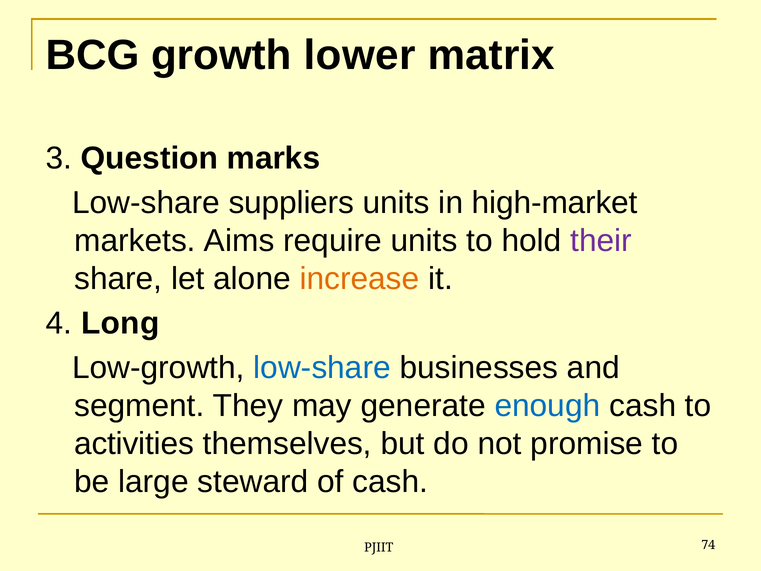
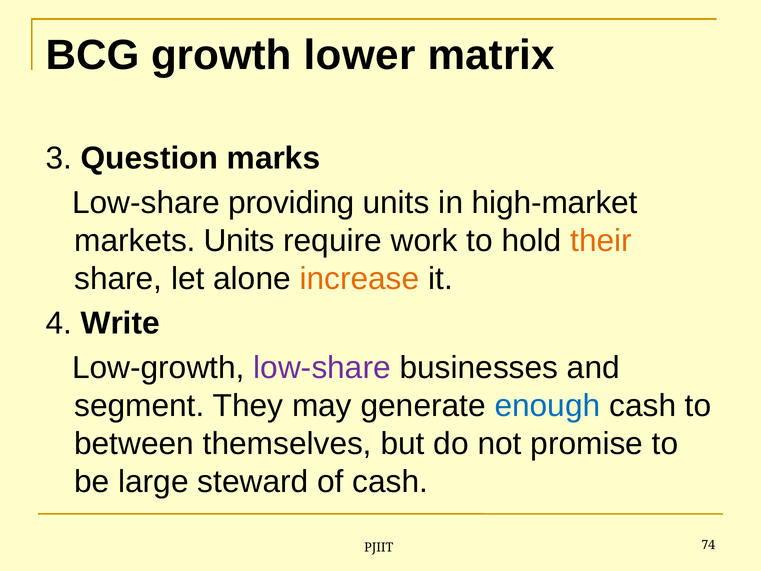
suppliers: suppliers -> providing (291, 203)
markets Aims: Aims -> Units (239, 241)
require units: units -> work (424, 241)
their colour: purple -> orange (601, 241)
Long: Long -> Write (120, 323)
low-share colour: blue -> purple (322, 368)
activities: activities -> between (134, 444)
